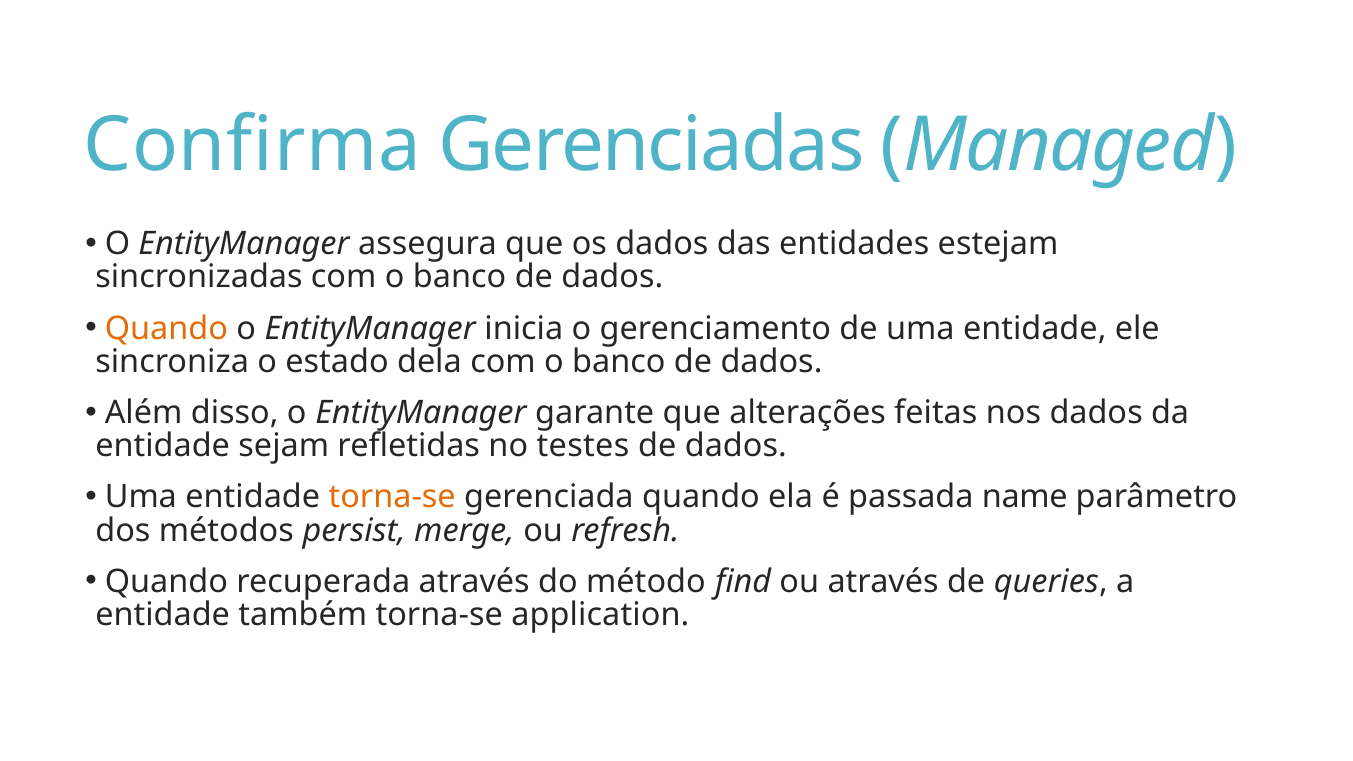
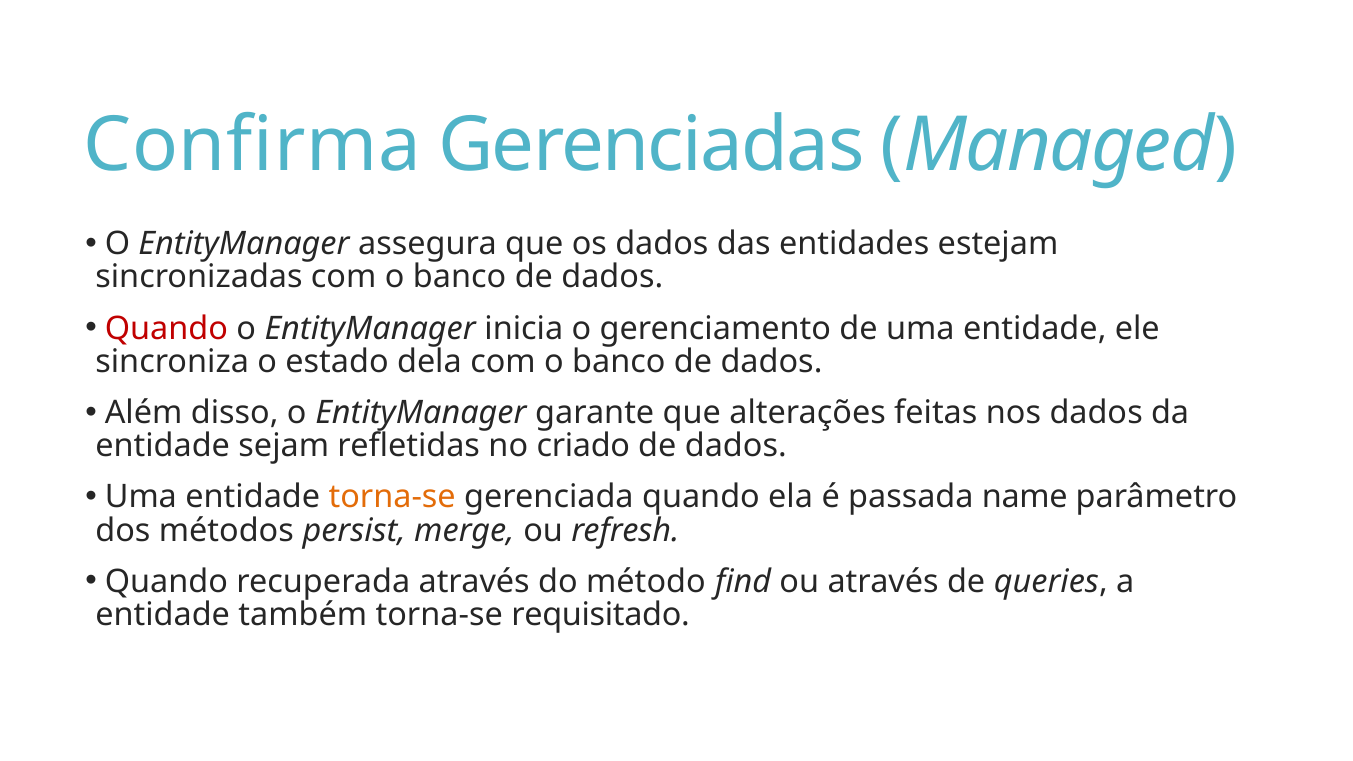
Quando colour: orange -> red (166, 328)
testes: testes -> criado (583, 446)
application: application -> requisitado (601, 615)
